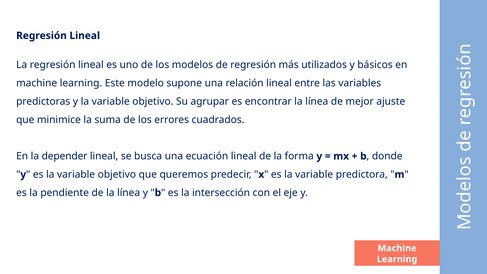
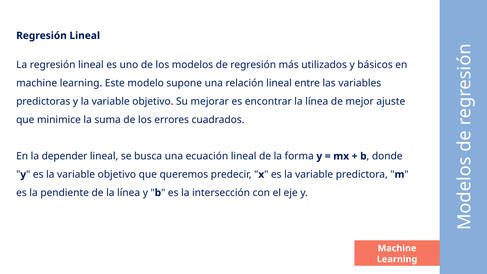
agrupar: agrupar -> mejorar (210, 101)
